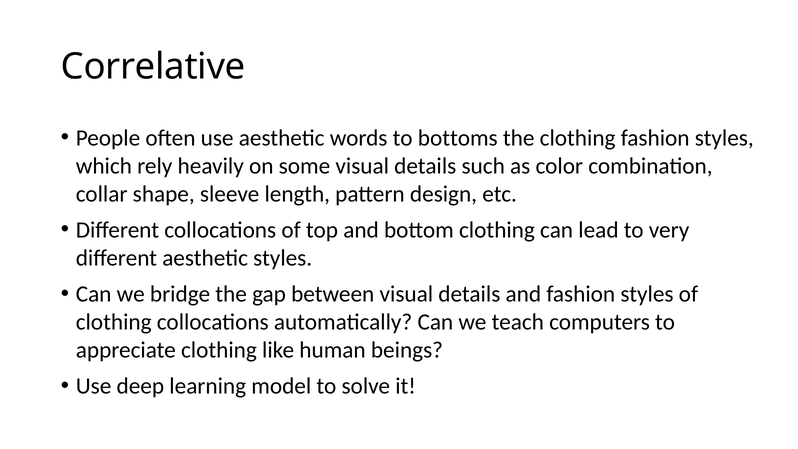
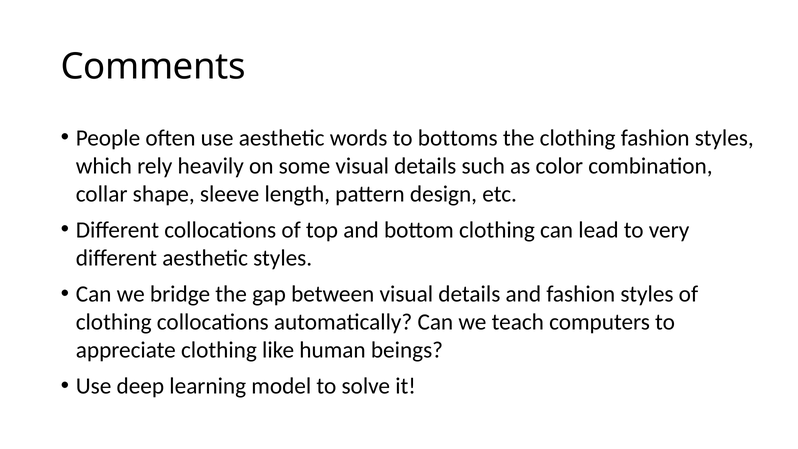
Correlative: Correlative -> Comments (153, 67)
